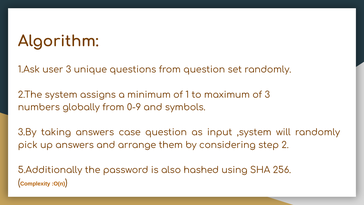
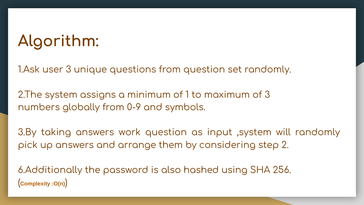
case: case -> work (130, 132)
5.Additionally: 5.Additionally -> 6.Additionally (50, 170)
